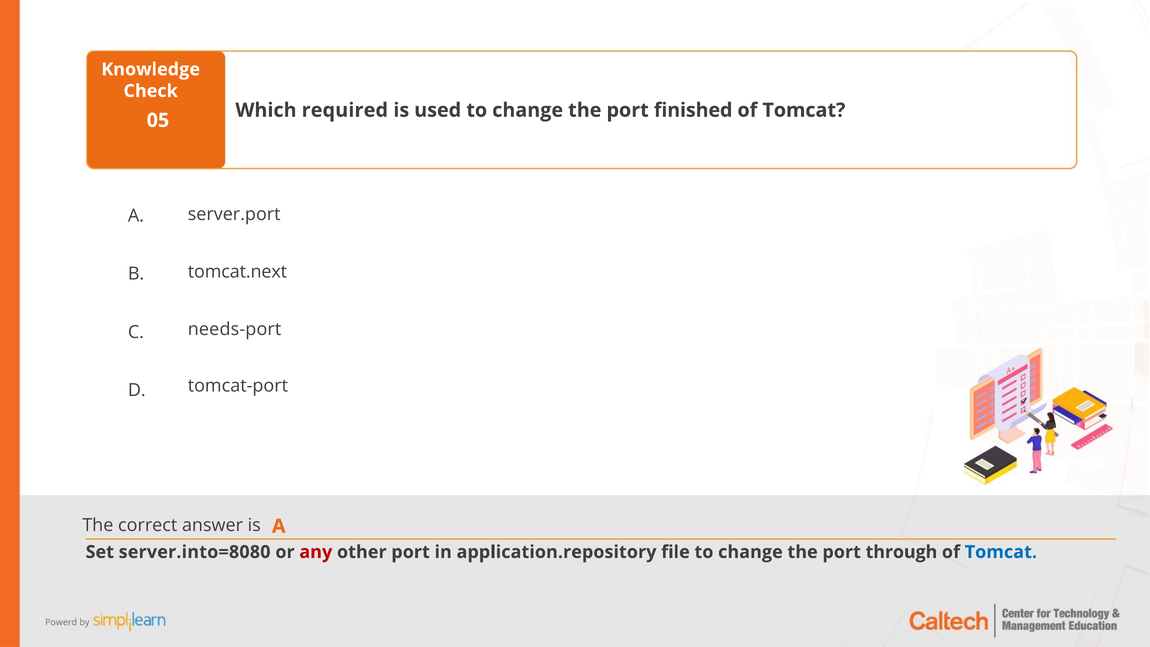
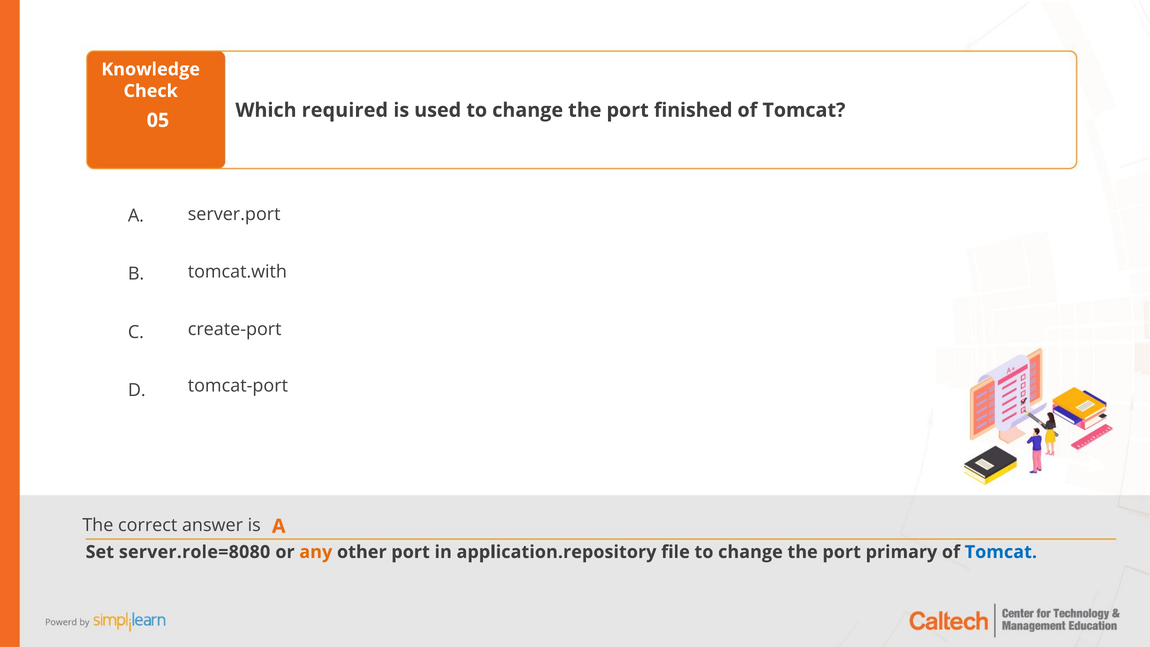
tomcat.next: tomcat.next -> tomcat.with (237, 272)
needs-port: needs-port -> create-port (235, 329)
server.into=8080: server.into=8080 -> server.role=8080 (195, 552)
any colour: red -> orange (316, 552)
through: through -> primary (901, 552)
